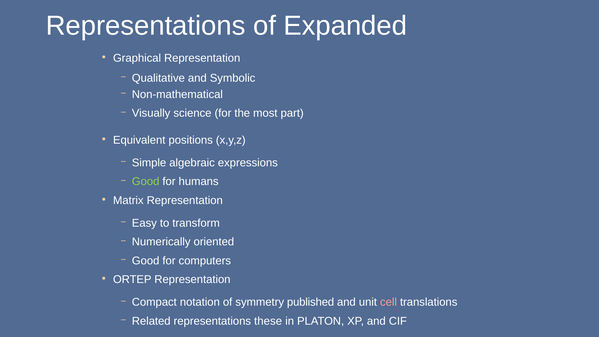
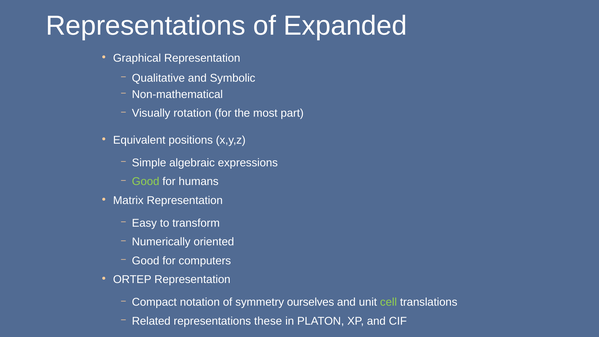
science: science -> rotation (192, 113)
published: published -> ourselves (311, 302)
cell colour: pink -> light green (388, 302)
